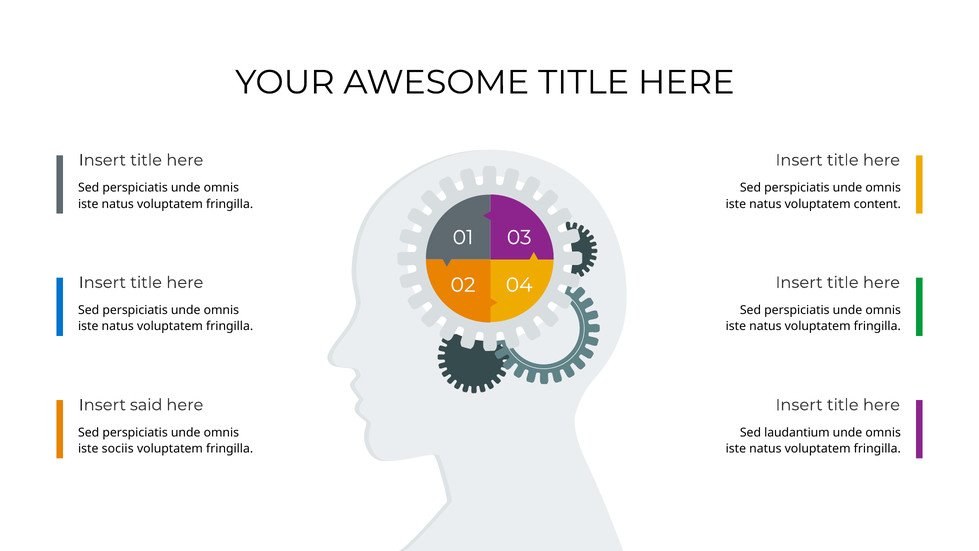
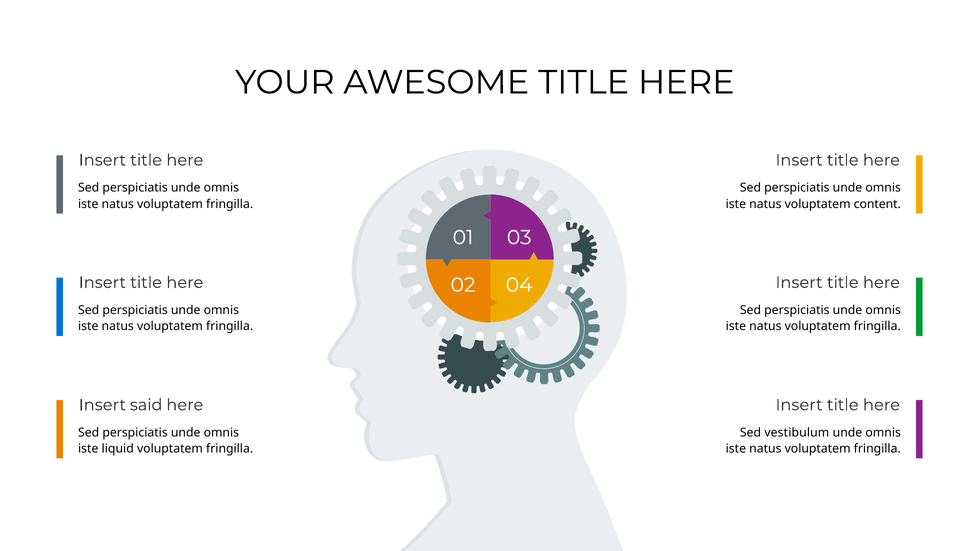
laudantium: laudantium -> vestibulum (797, 432)
sociis: sociis -> liquid (118, 449)
